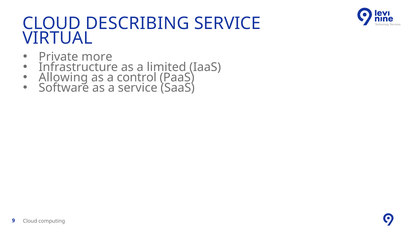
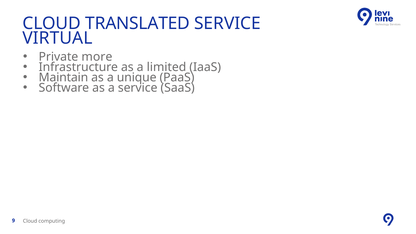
DESCRIBING: DESCRIBING -> TRANSLATED (138, 24)
Allowing: Allowing -> Maintain (63, 77)
control: control -> unique (137, 77)
